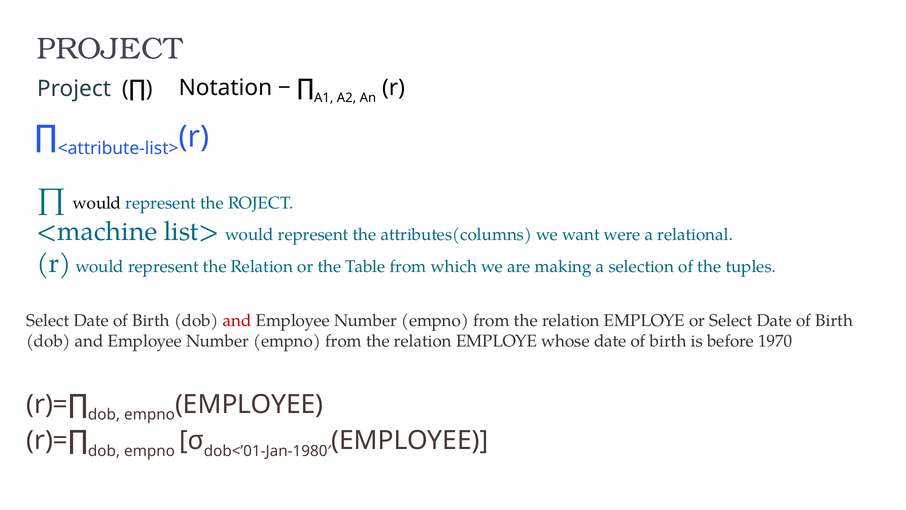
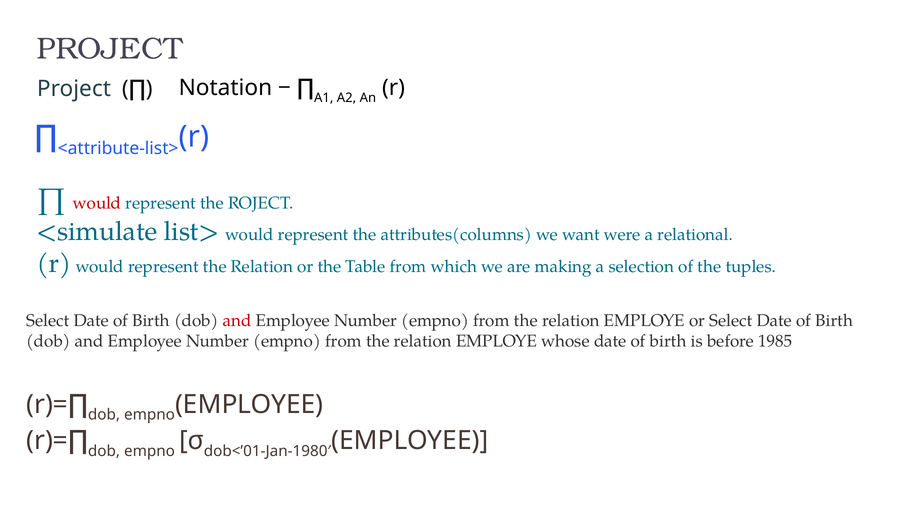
would colour: black -> red (97, 203)
<machine: <machine -> <simulate (97, 231)
1970: 1970 -> 1985 (775, 341)
